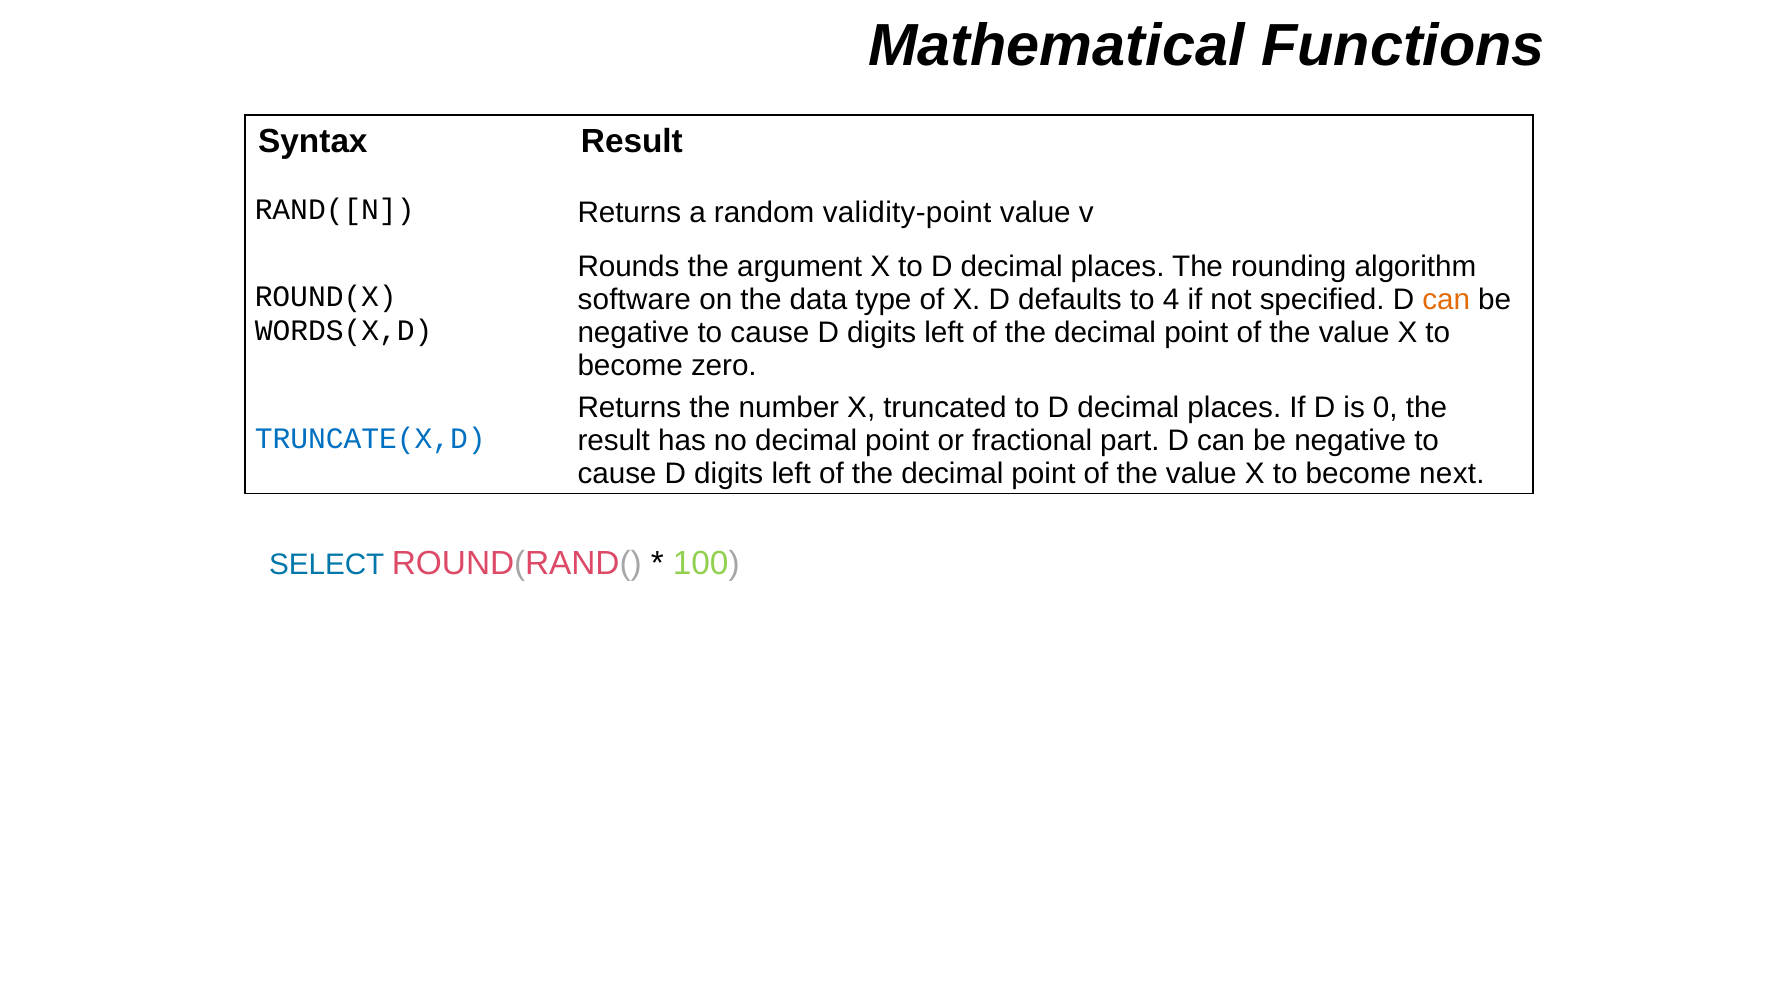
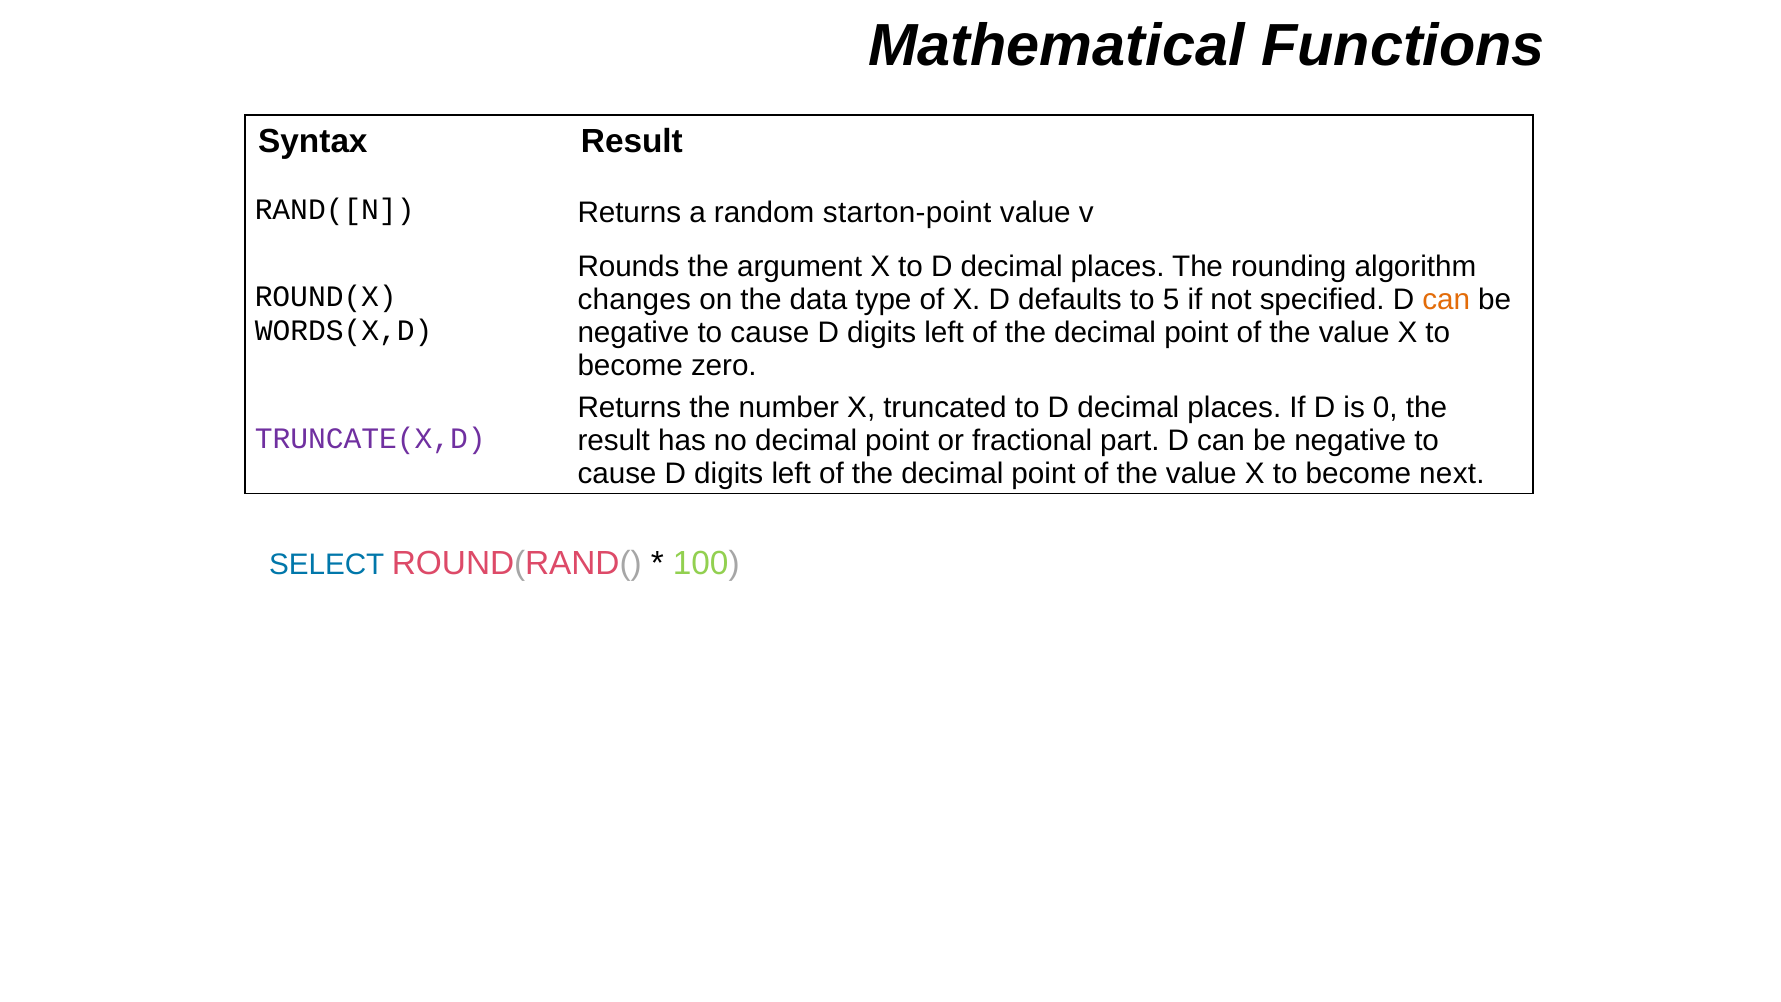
validity-point: validity-point -> starton-point (907, 212)
software: software -> changes (634, 299)
4: 4 -> 5 (1171, 299)
TRUNCATE(X,D colour: blue -> purple (370, 438)
